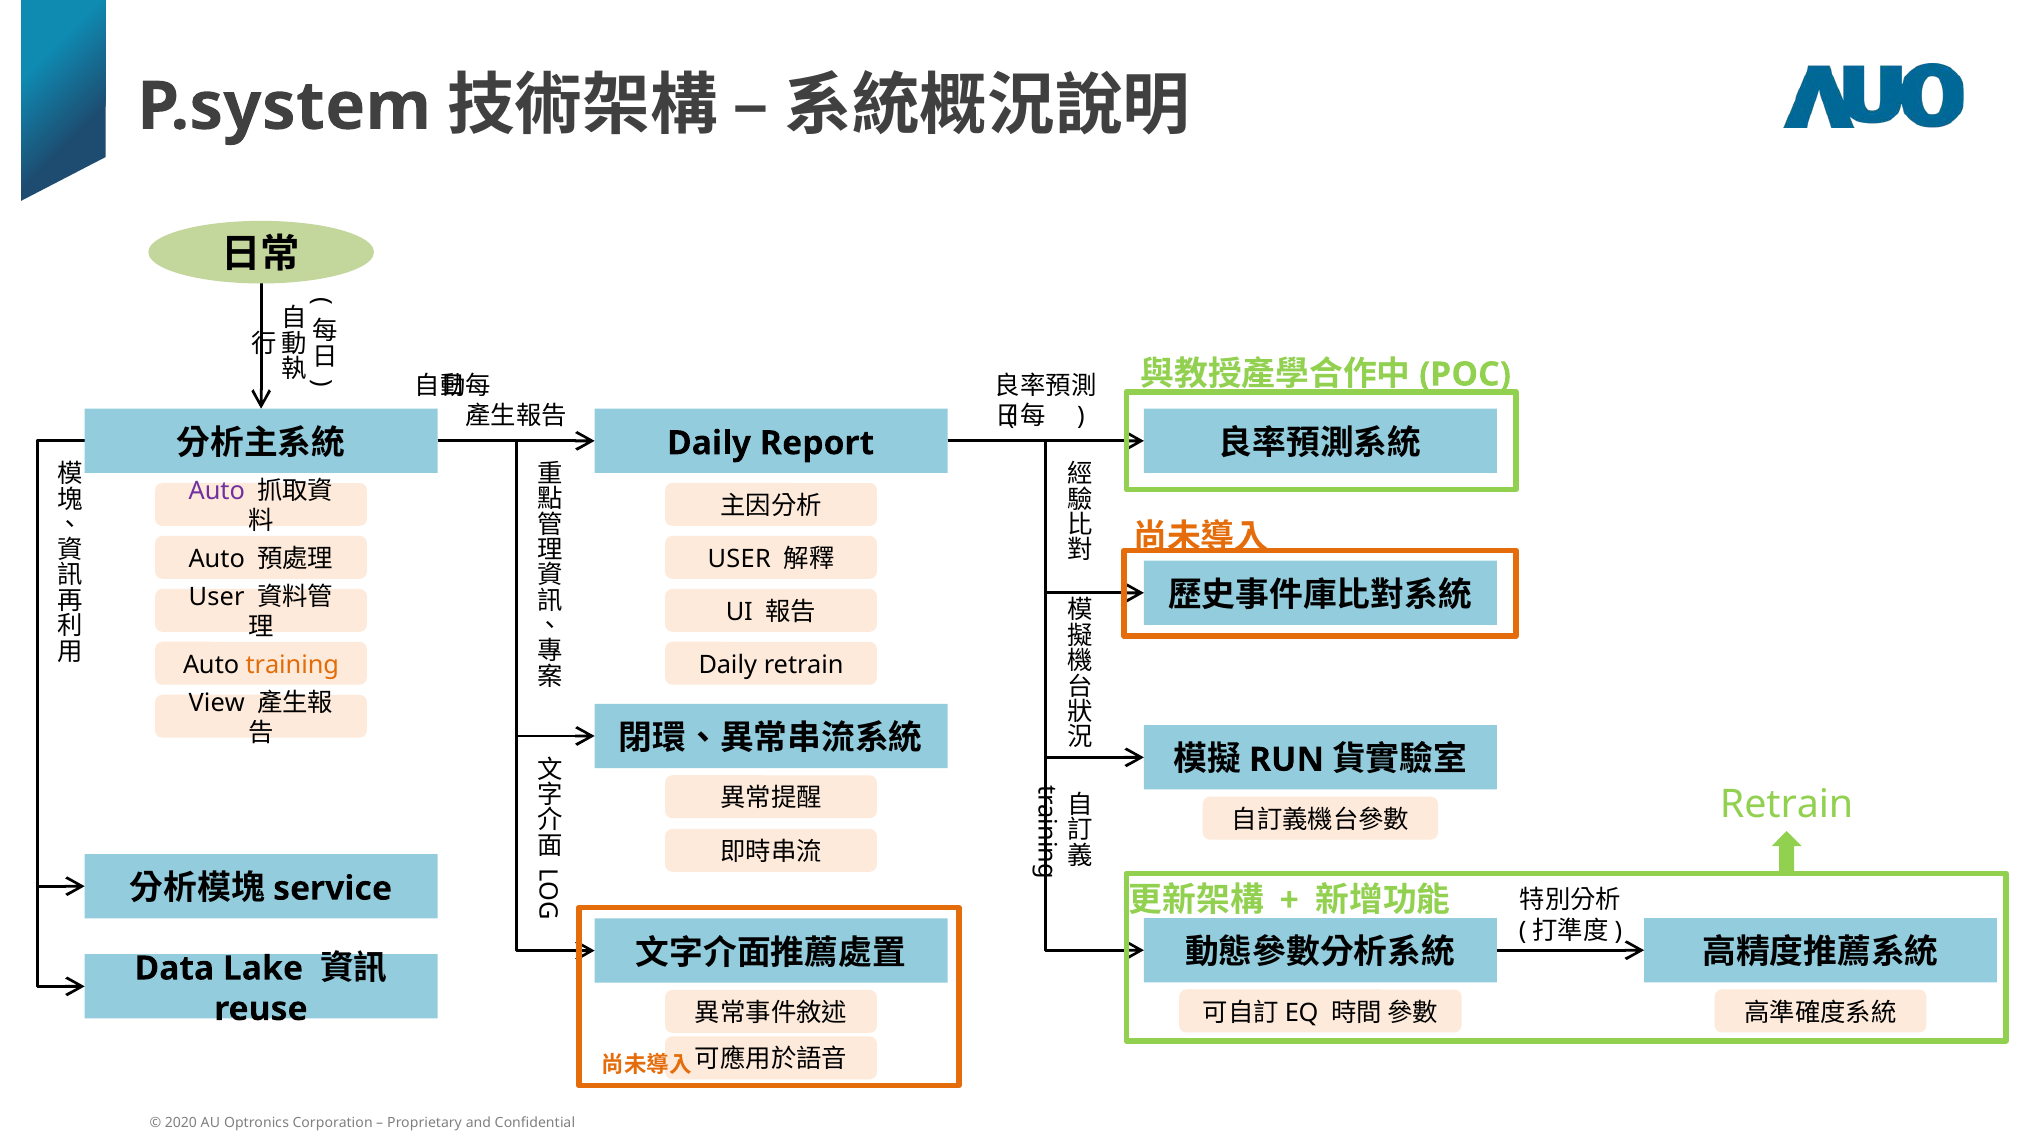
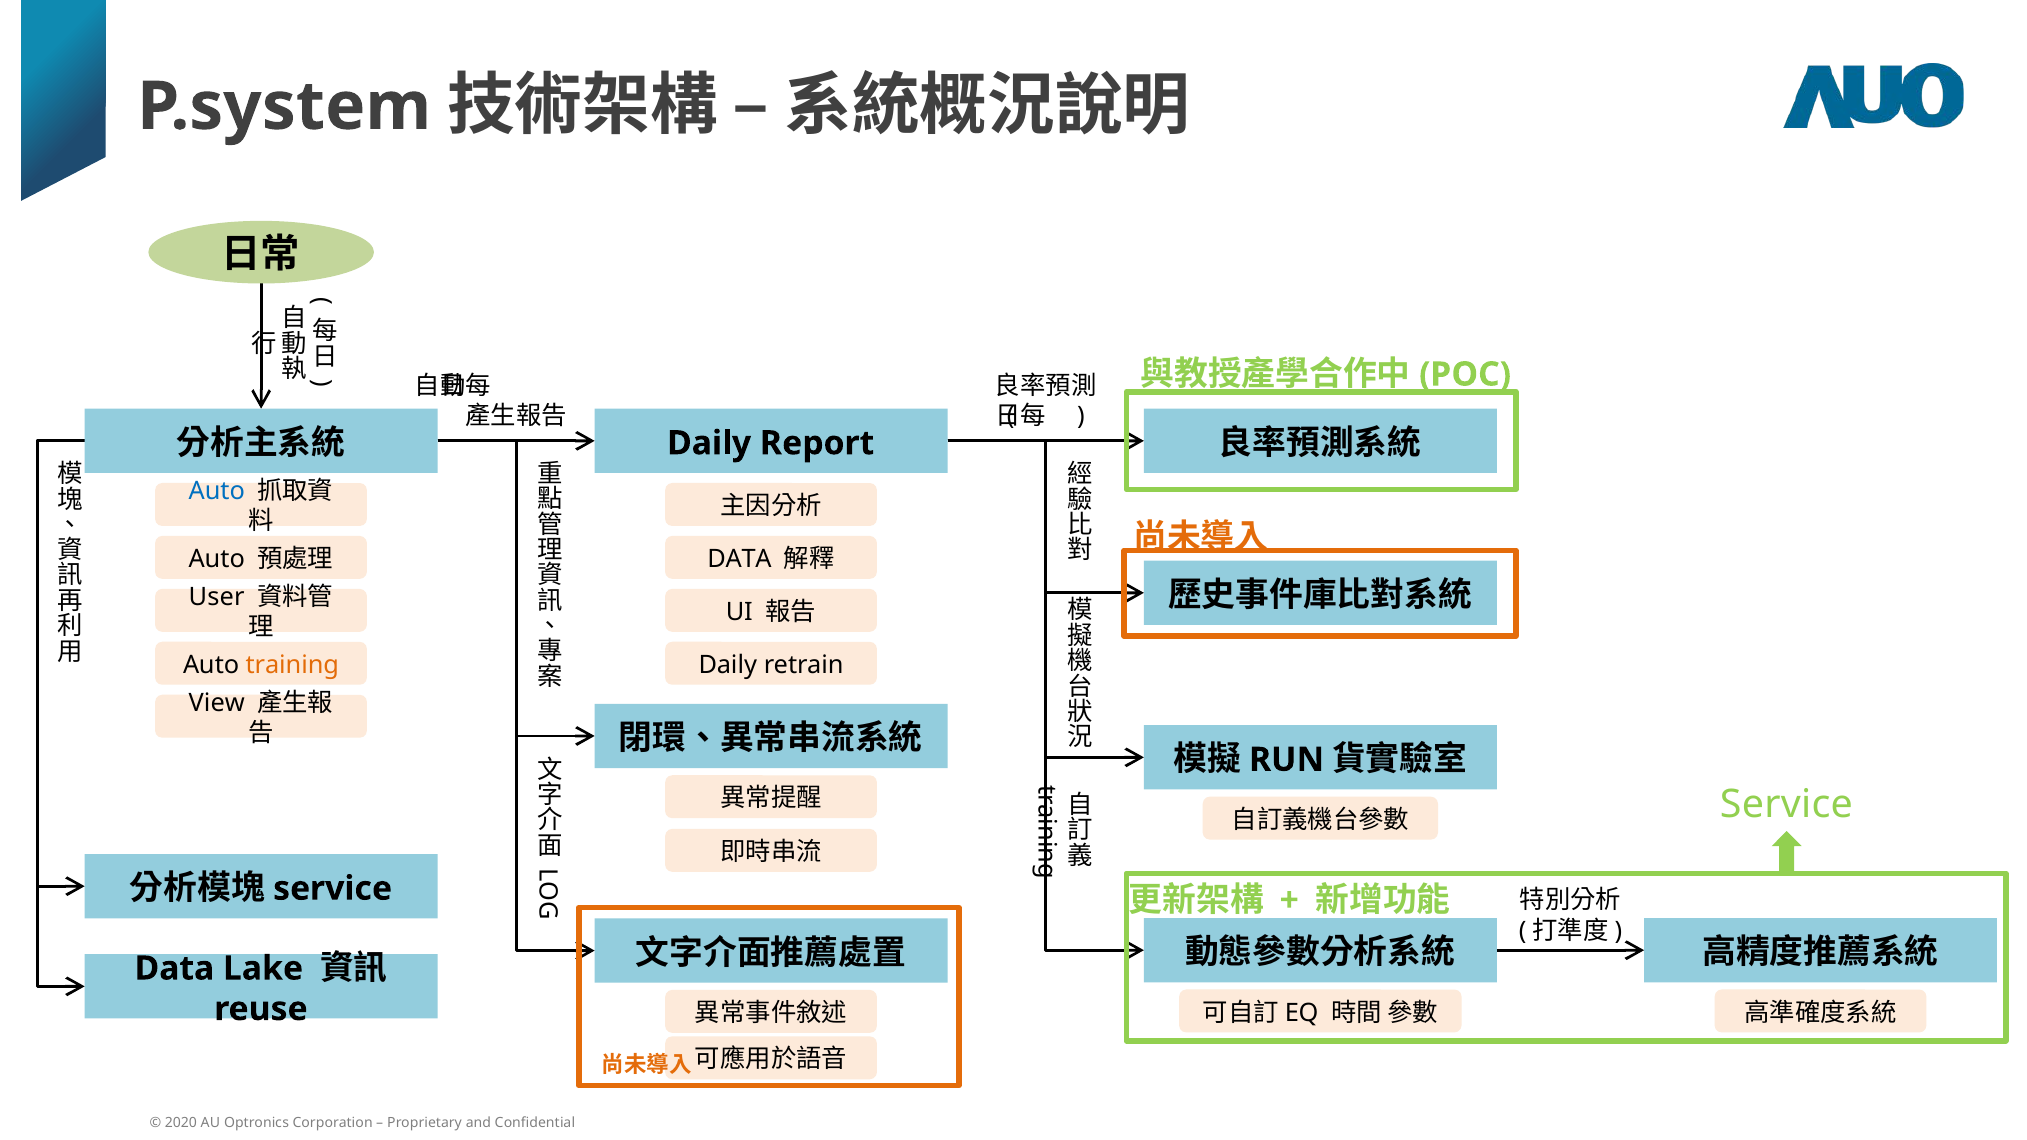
Auto colour: purple -> blue (217, 491)
USER: USER -> DATA (739, 559)
Retrain: Retrain -> Service (1786, 805)
